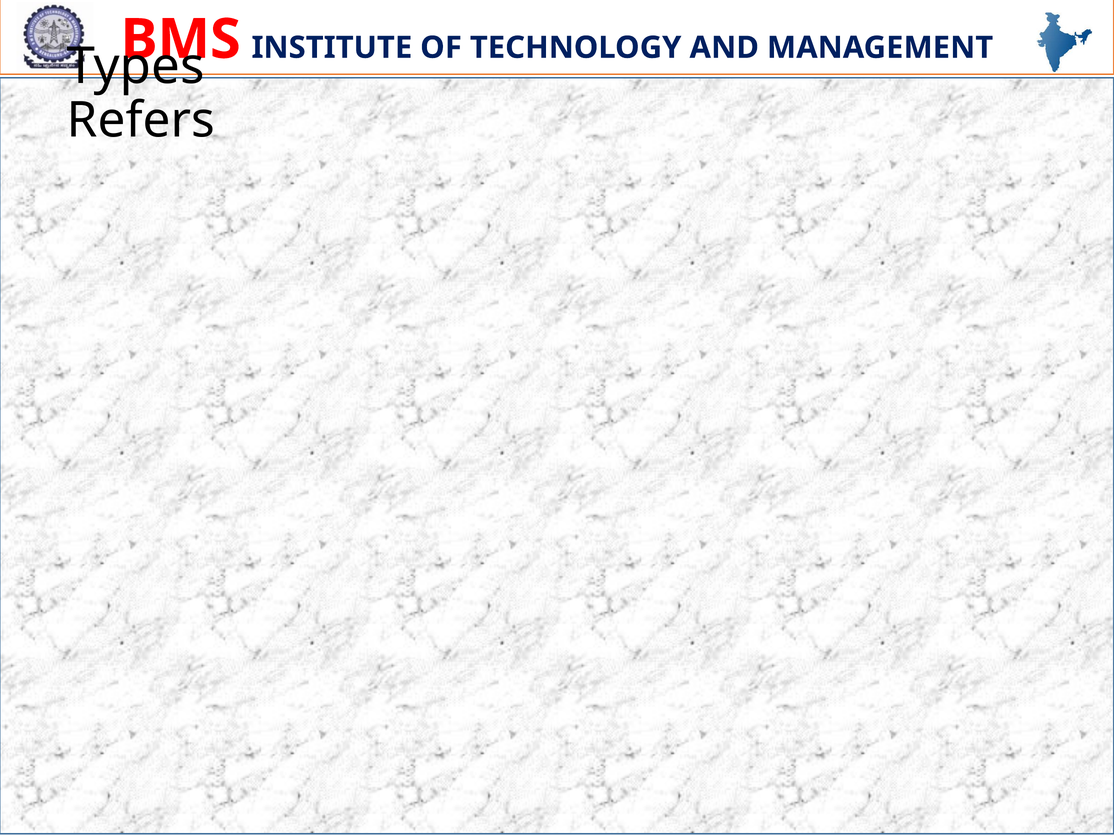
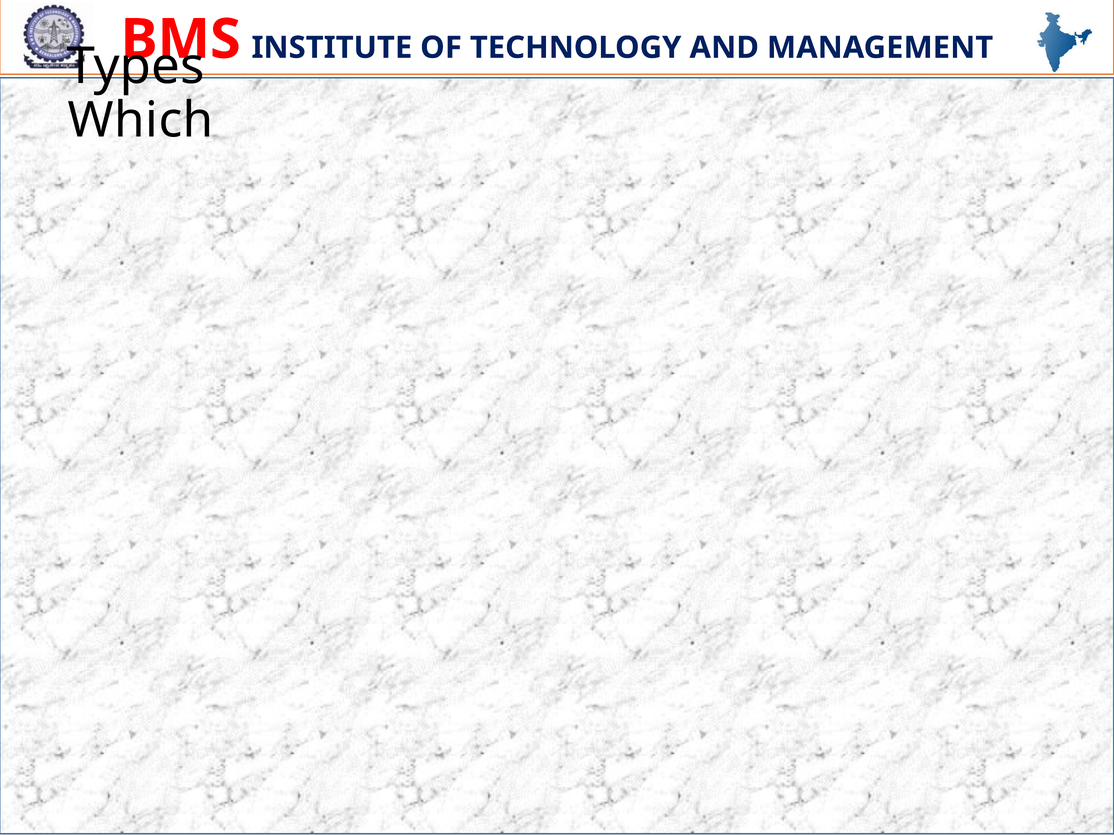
Refers: Refers -> Which (141, 121)
